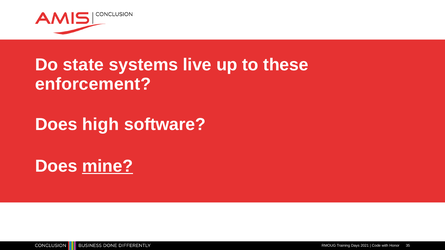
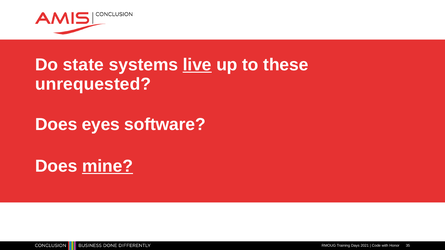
live underline: none -> present (197, 65)
enforcement: enforcement -> unrequested (93, 84)
high: high -> eyes (101, 125)
